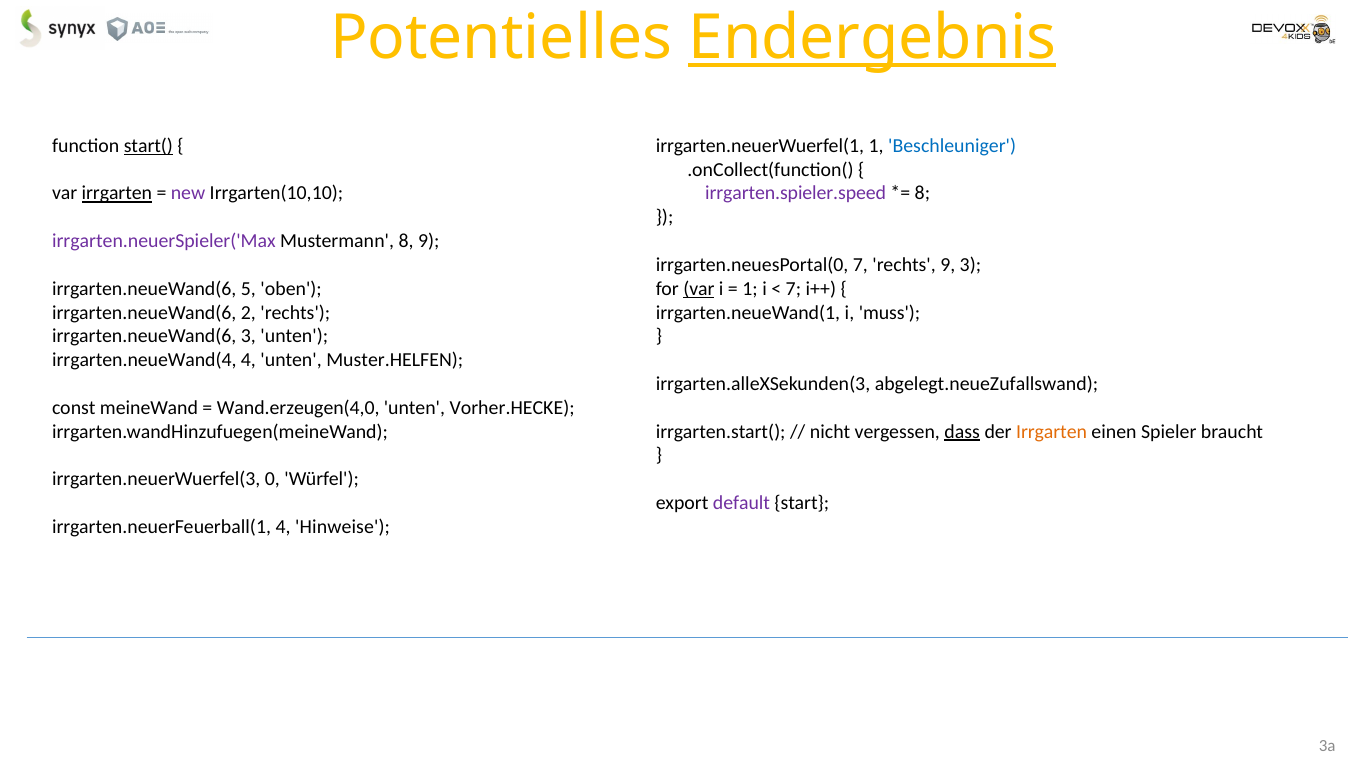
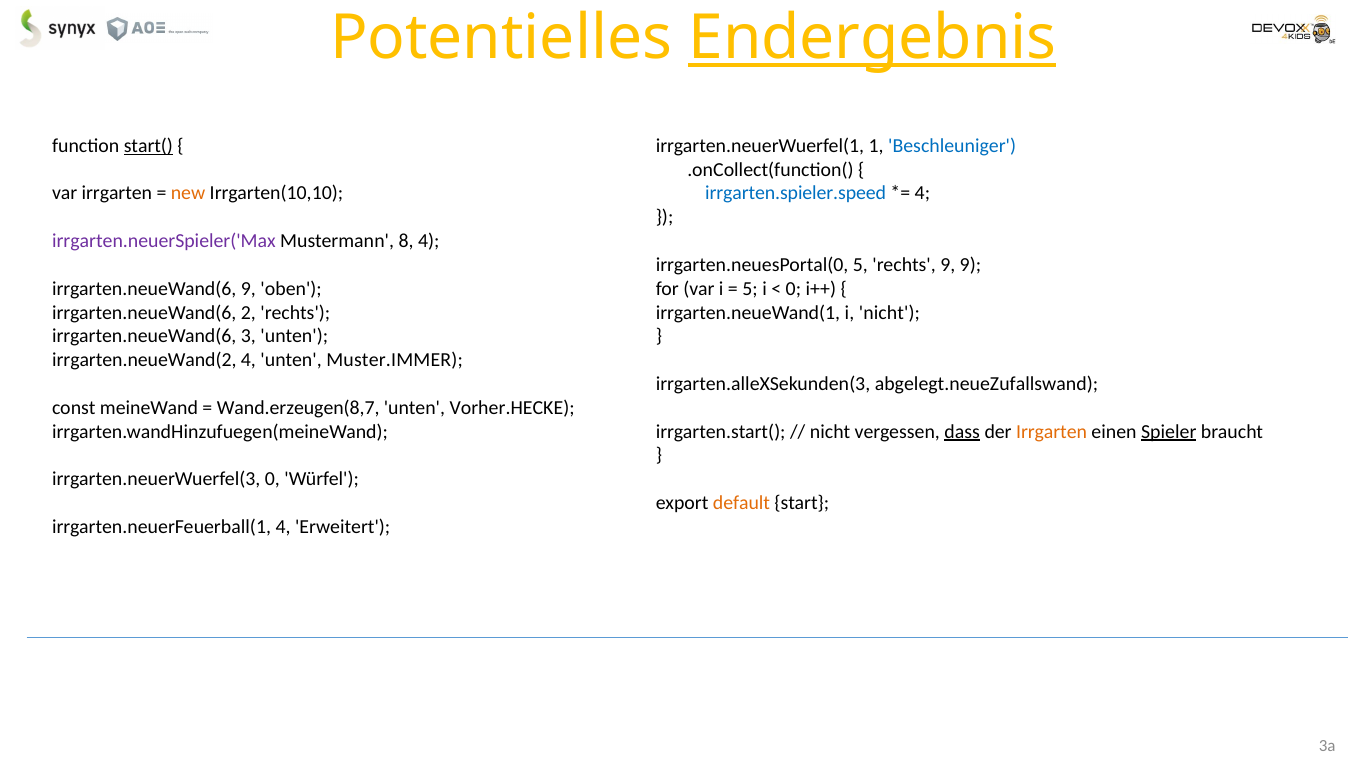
irrgarten underline: present -> none (117, 193)
new colour: purple -> orange (188, 193)
irrgarten.spieler.speed colour: purple -> blue (796, 193)
8: 8 -> 4 (922, 193)
8 9: 9 -> 4 (429, 241)
irrgarten.neuesPortal(0 7: 7 -> 5 (860, 265)
9 3: 3 -> 9 (970, 265)
var underline: present -> none (699, 289)
1: 1 -> 5 (750, 289)
7: 7 -> 0 (793, 289)
irrgarten.neueWand(6 5: 5 -> 9 (248, 289)
i muss: muss -> nicht (889, 312)
irrgarten.neueWand(4: irrgarten.neueWand(4 -> irrgarten.neueWand(2 (144, 360)
Muster.HELFEN: Muster.HELFEN -> Muster.IMMER (395, 360)
Wand.erzeugen(4,0: Wand.erzeugen(4,0 -> Wand.erzeugen(8,7 (298, 408)
Spieler underline: none -> present (1169, 432)
default colour: purple -> orange (741, 503)
Hinweise: Hinweise -> Erweitert (343, 527)
